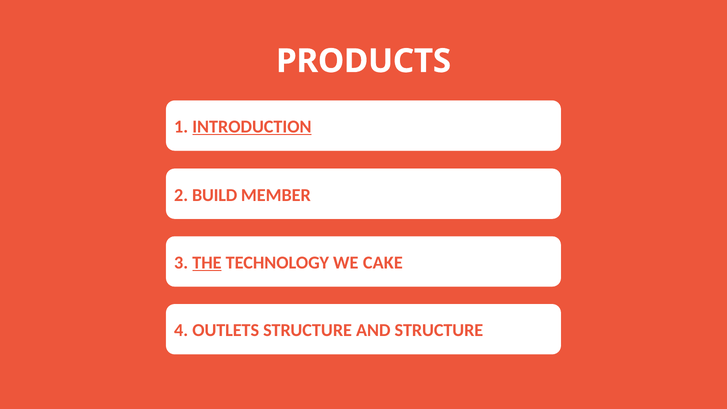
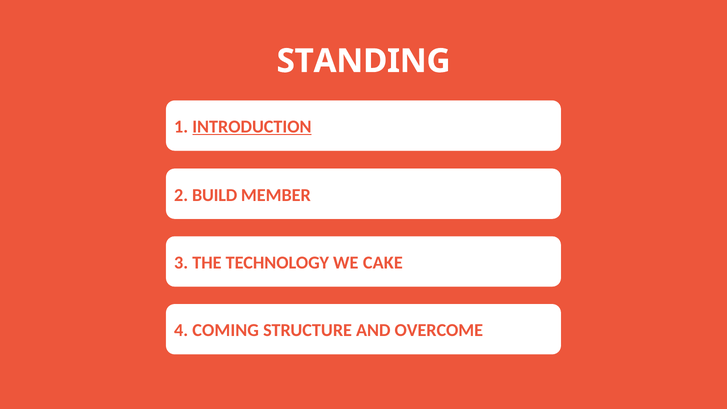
PRODUCTS: PRODUCTS -> STANDING (364, 61)
THE underline: present -> none (207, 263)
OUTLETS: OUTLETS -> COMING (226, 330)
AND STRUCTURE: STRUCTURE -> OVERCOME (439, 330)
